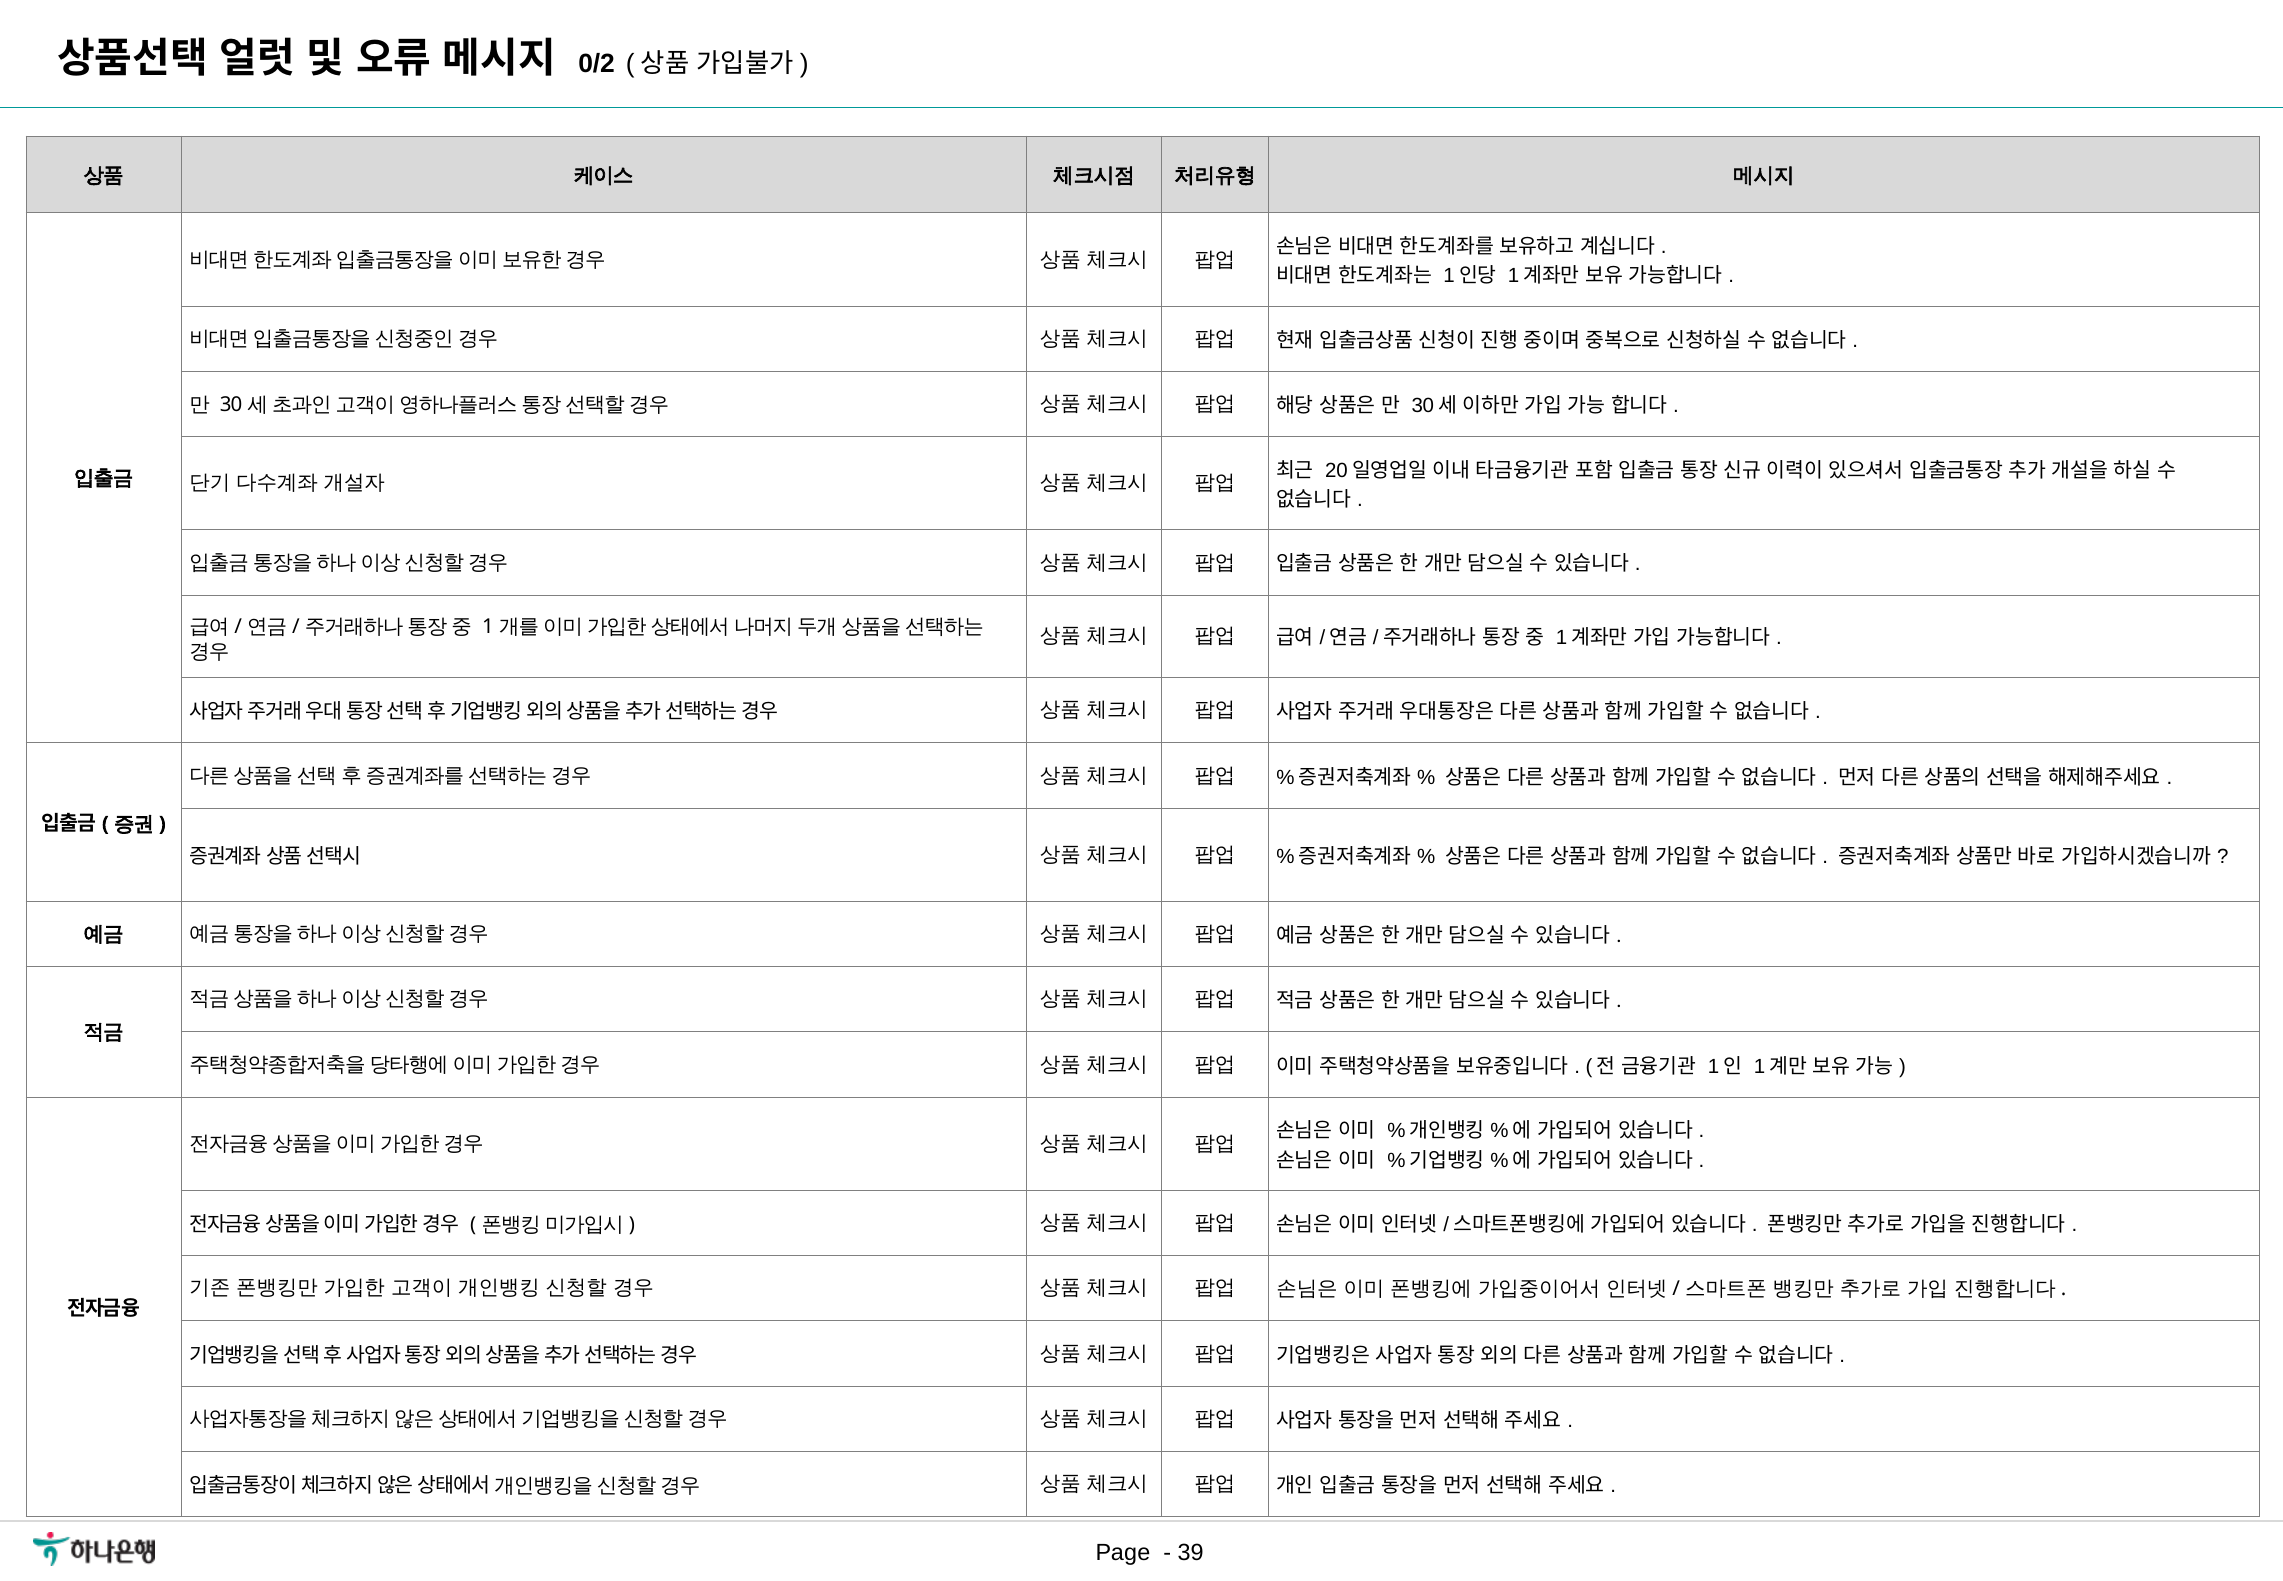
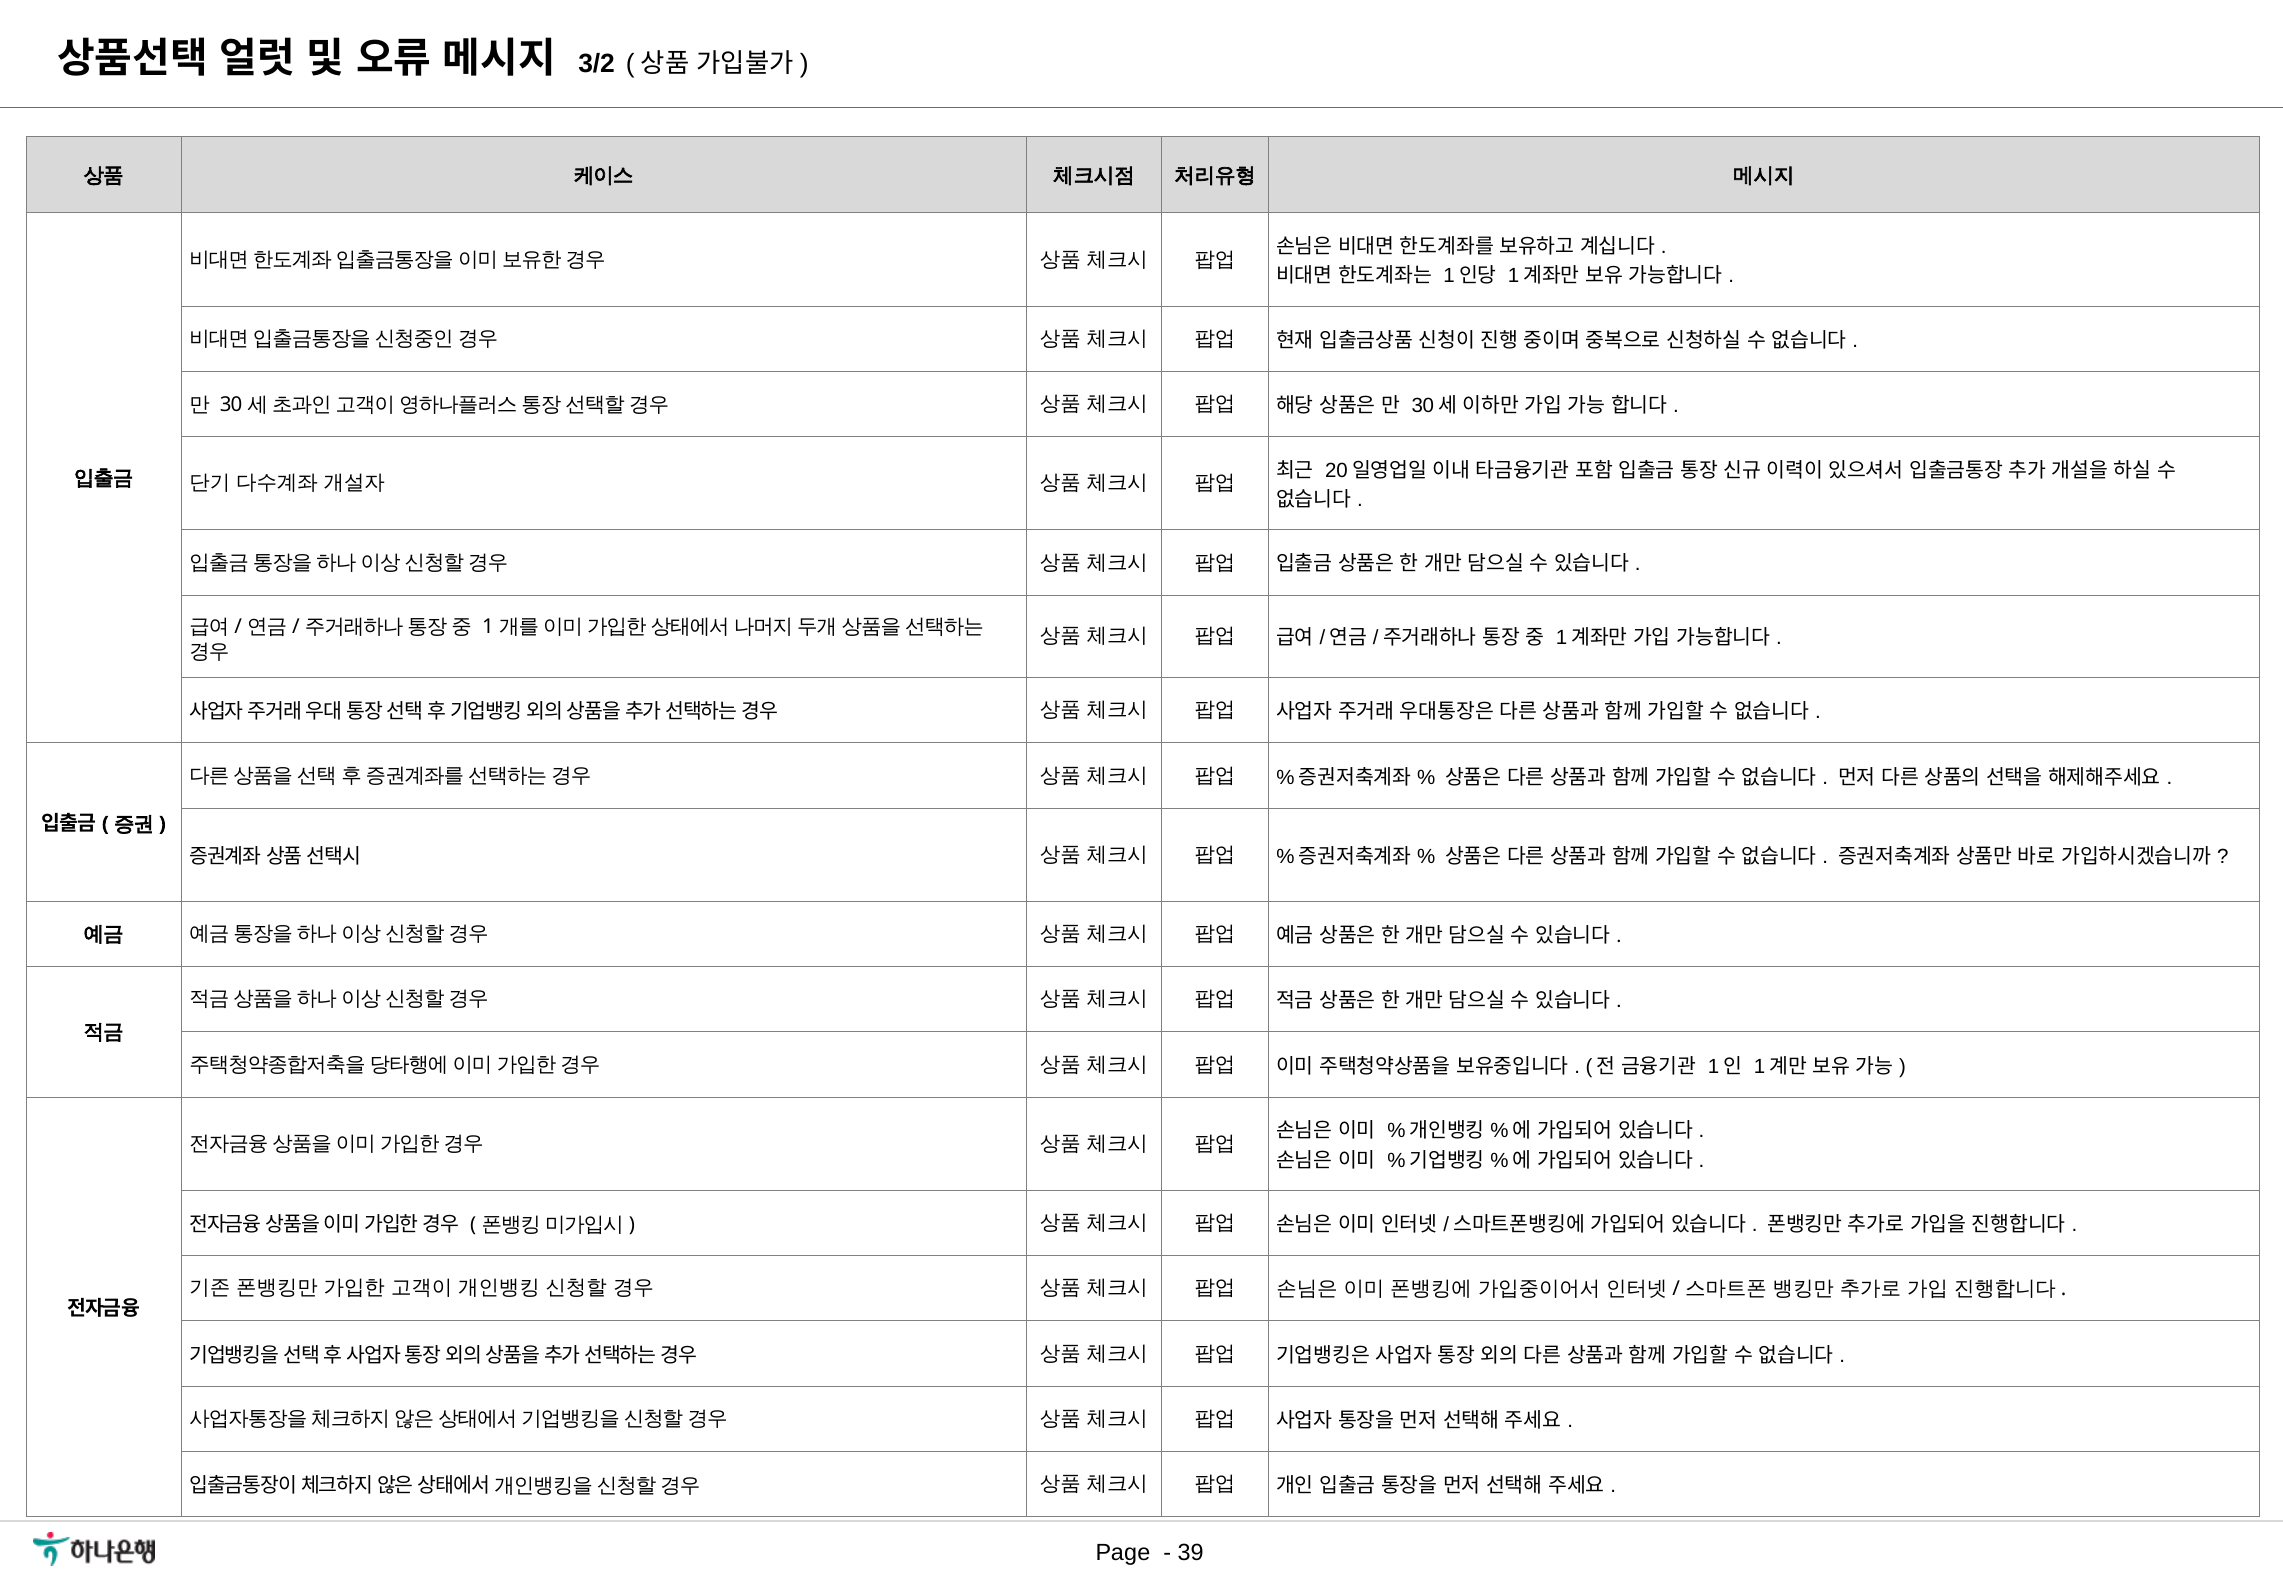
0/2: 0/2 -> 3/2 (597, 64)
